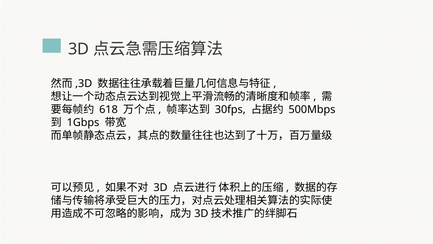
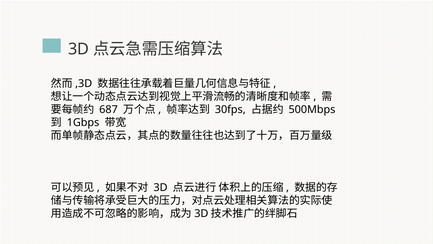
618: 618 -> 687 (109, 109)
